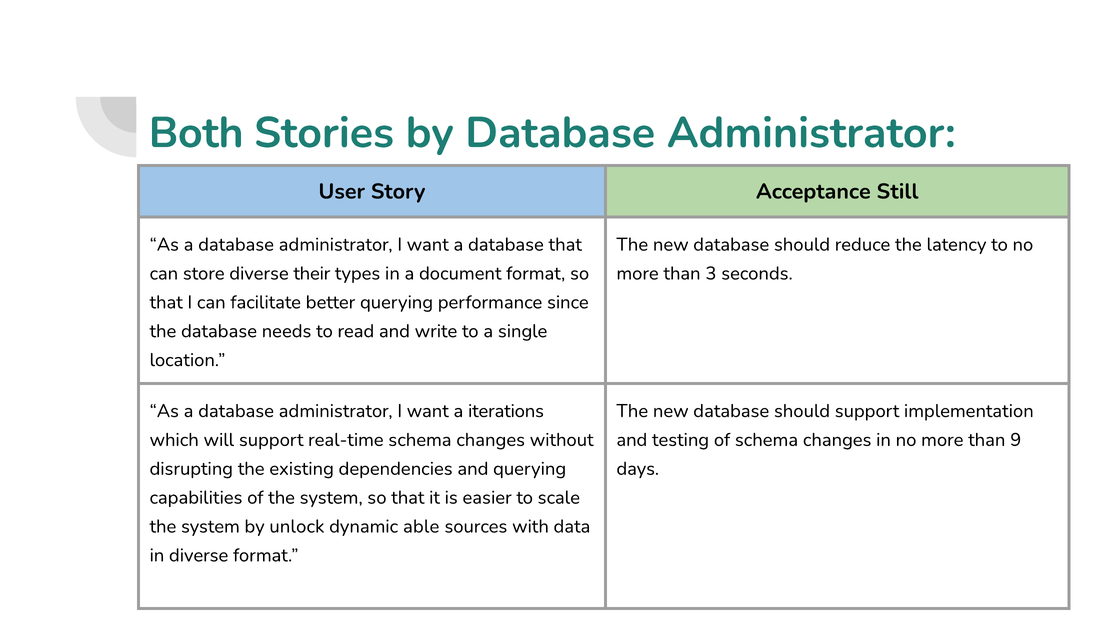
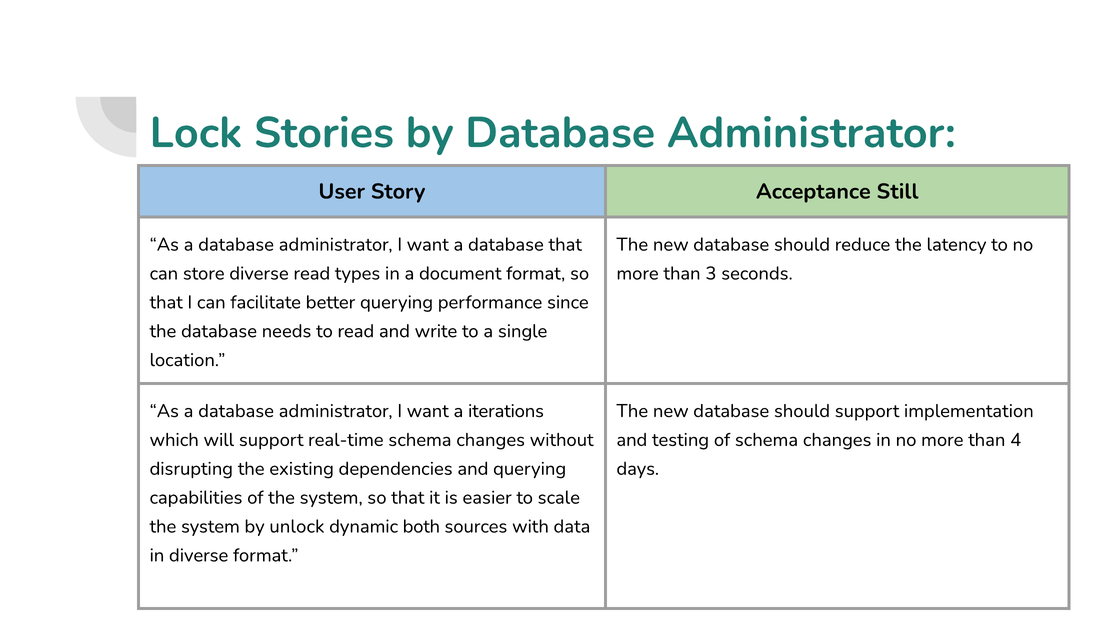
Both: Both -> Lock (196, 133)
diverse their: their -> read (312, 273)
9: 9 -> 4 (1016, 440)
able: able -> both (421, 526)
